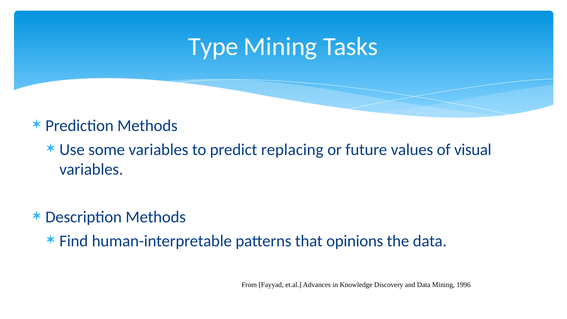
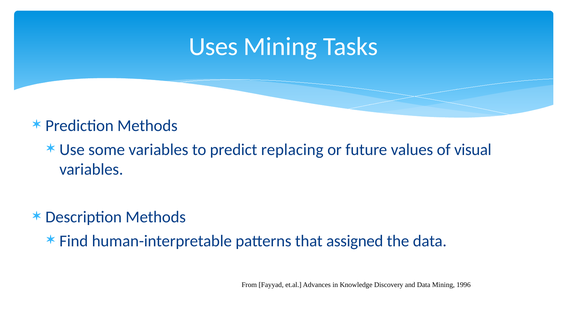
Type: Type -> Uses (213, 47)
opinions: opinions -> assigned (355, 241)
